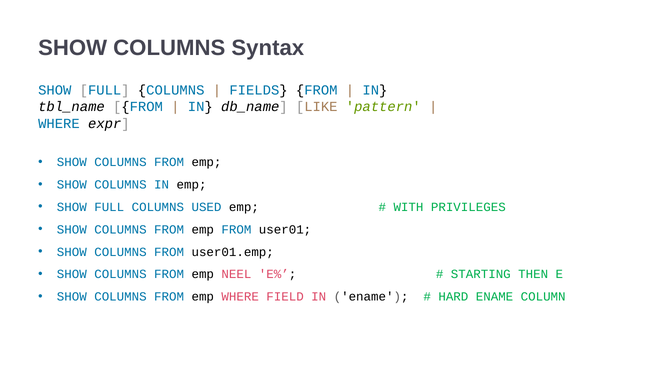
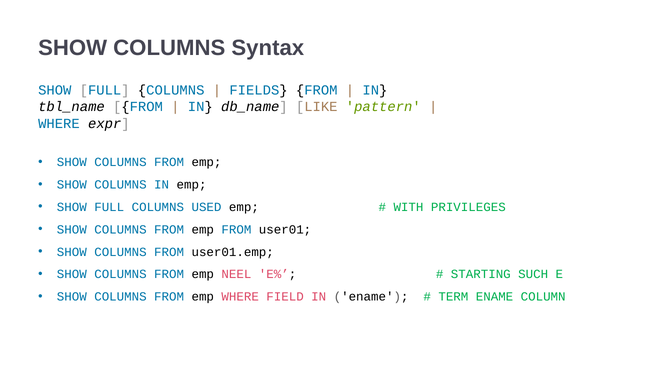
THEN: THEN -> SUCH (533, 274)
HARD: HARD -> TERM (453, 297)
